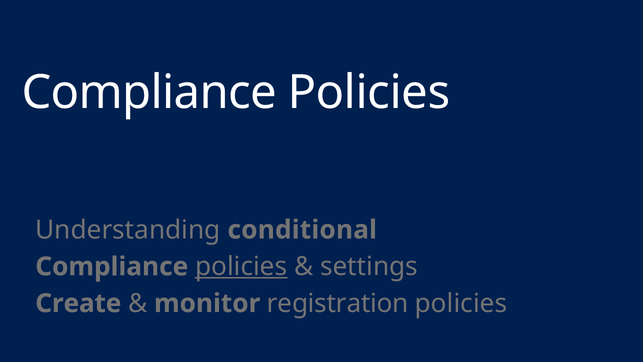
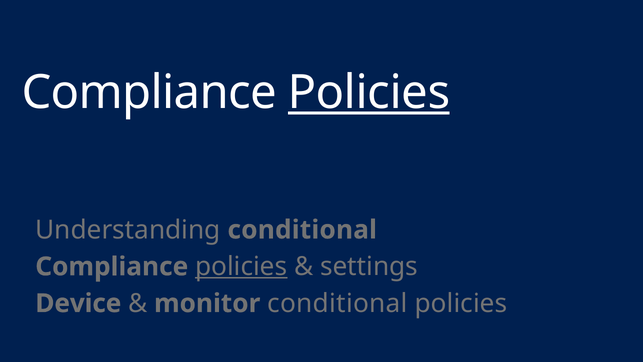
Policies underline: none -> present (369, 93)
Create: Create -> Device (78, 303)
monitor registration: registration -> conditional (338, 303)
